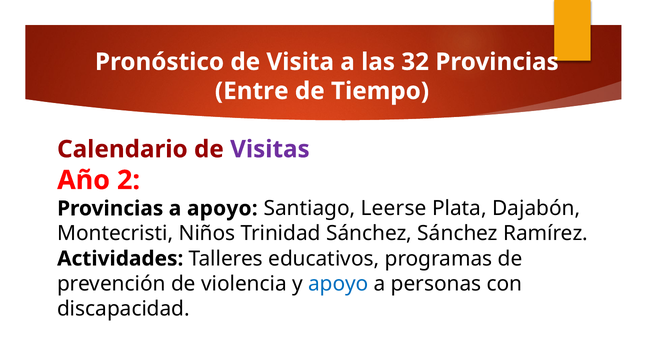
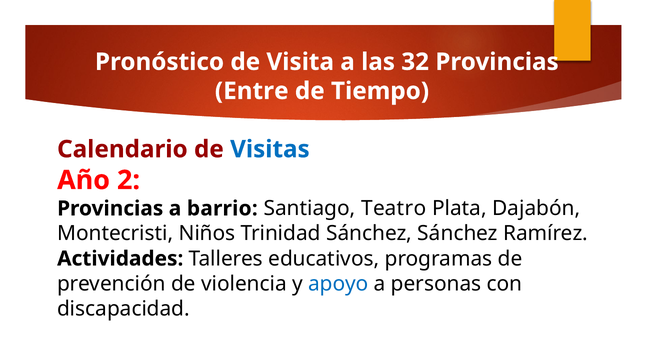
Visitas colour: purple -> blue (270, 149)
a apoyo: apoyo -> barrio (222, 208)
Leerse: Leerse -> Teatro (394, 208)
